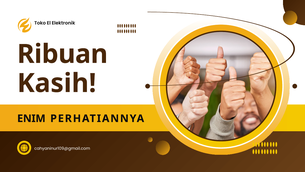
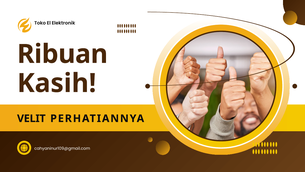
ENIM: ENIM -> VELIT (31, 118)
